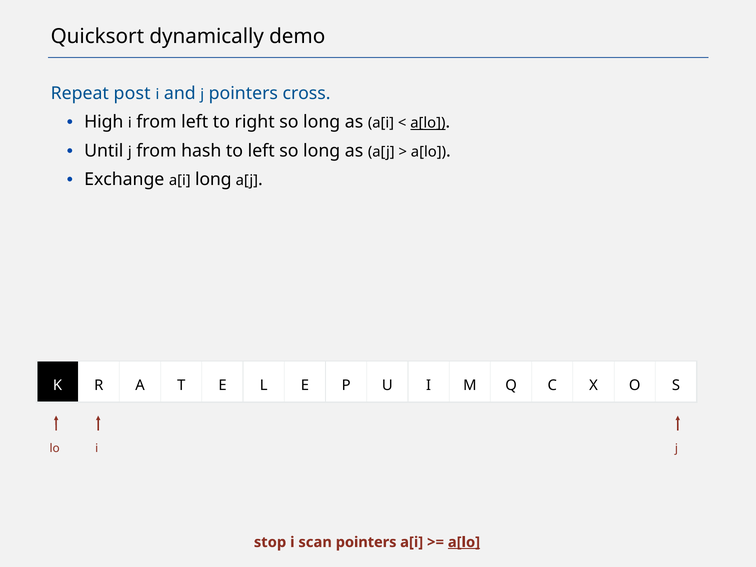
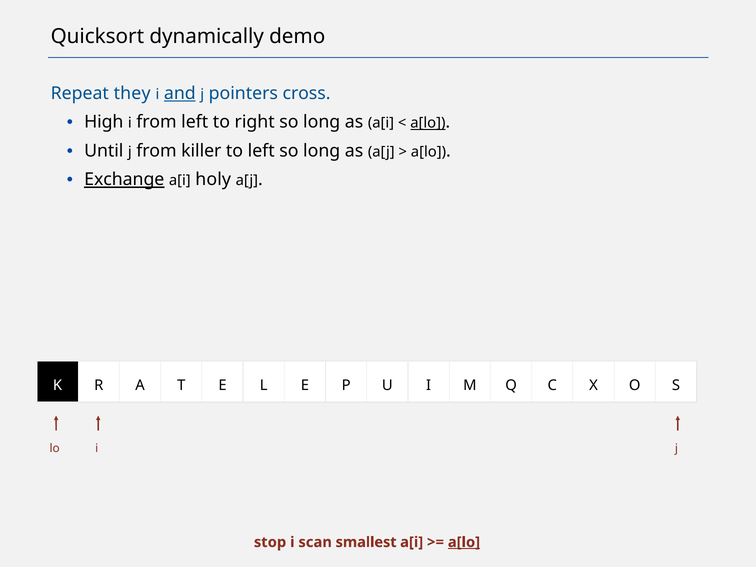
post: post -> they (132, 93)
and underline: none -> present (180, 93)
hash: hash -> killer (201, 151)
Exchange underline: none -> present (124, 180)
a[i long: long -> holy (213, 180)
scan pointers: pointers -> smallest (366, 542)
